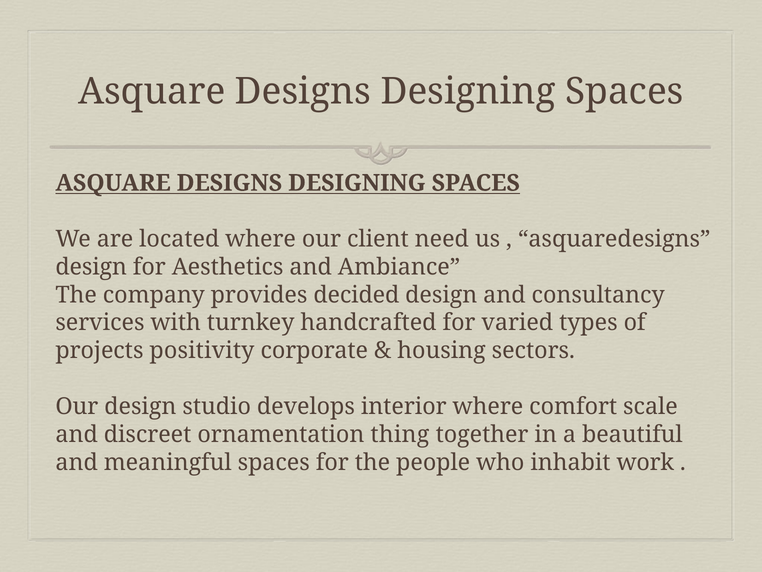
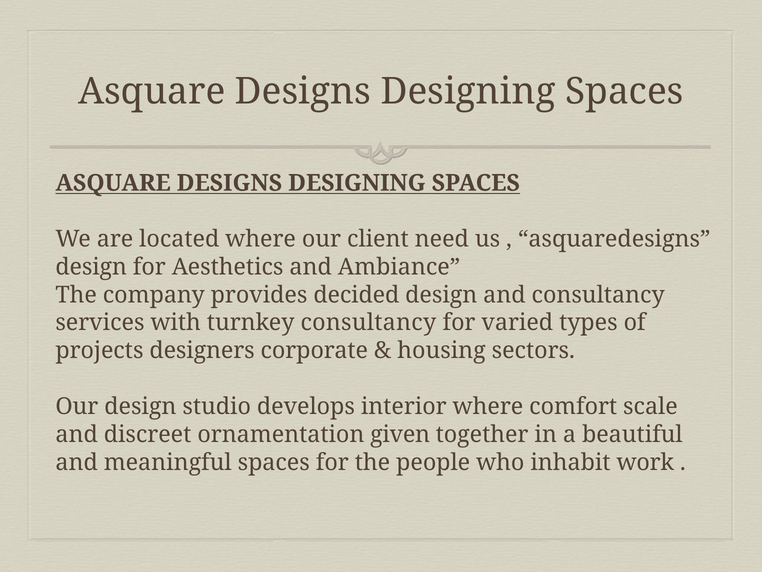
turnkey handcrafted: handcrafted -> consultancy (368, 323)
positivity: positivity -> designers (202, 350)
thing: thing -> given (400, 434)
